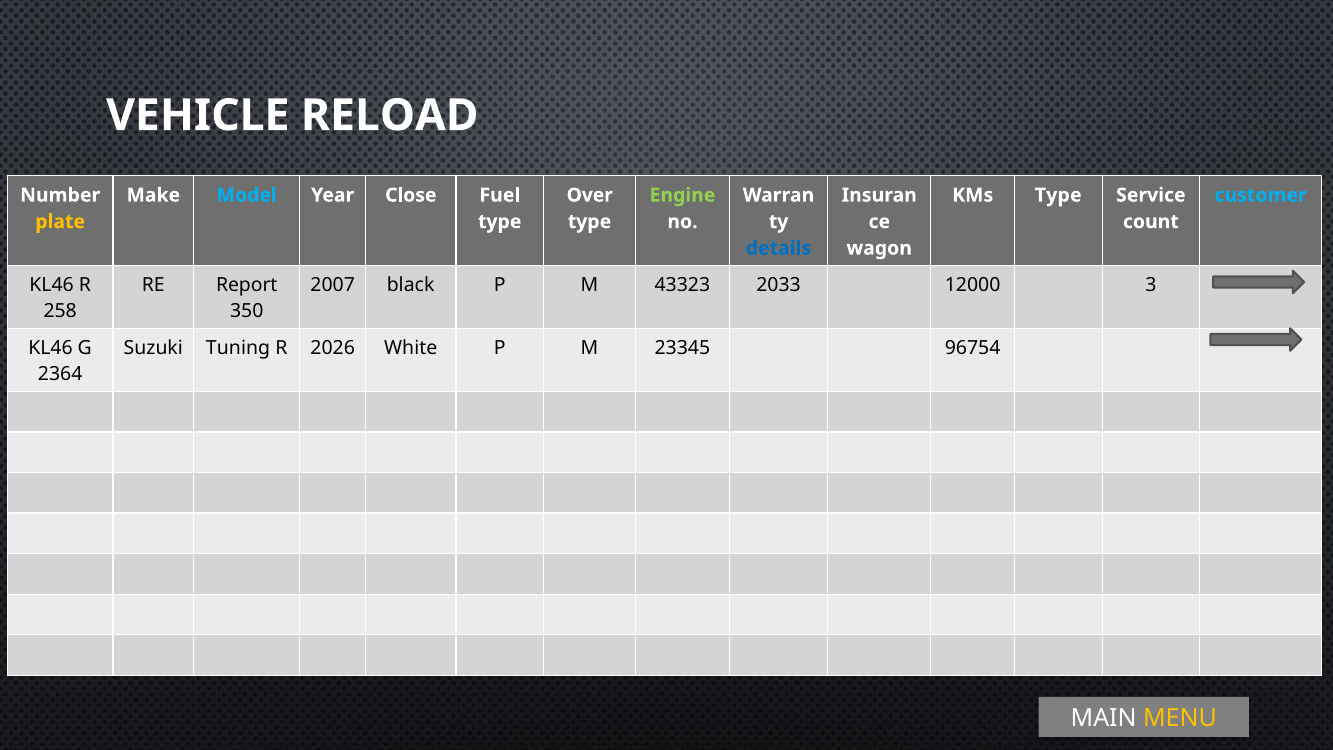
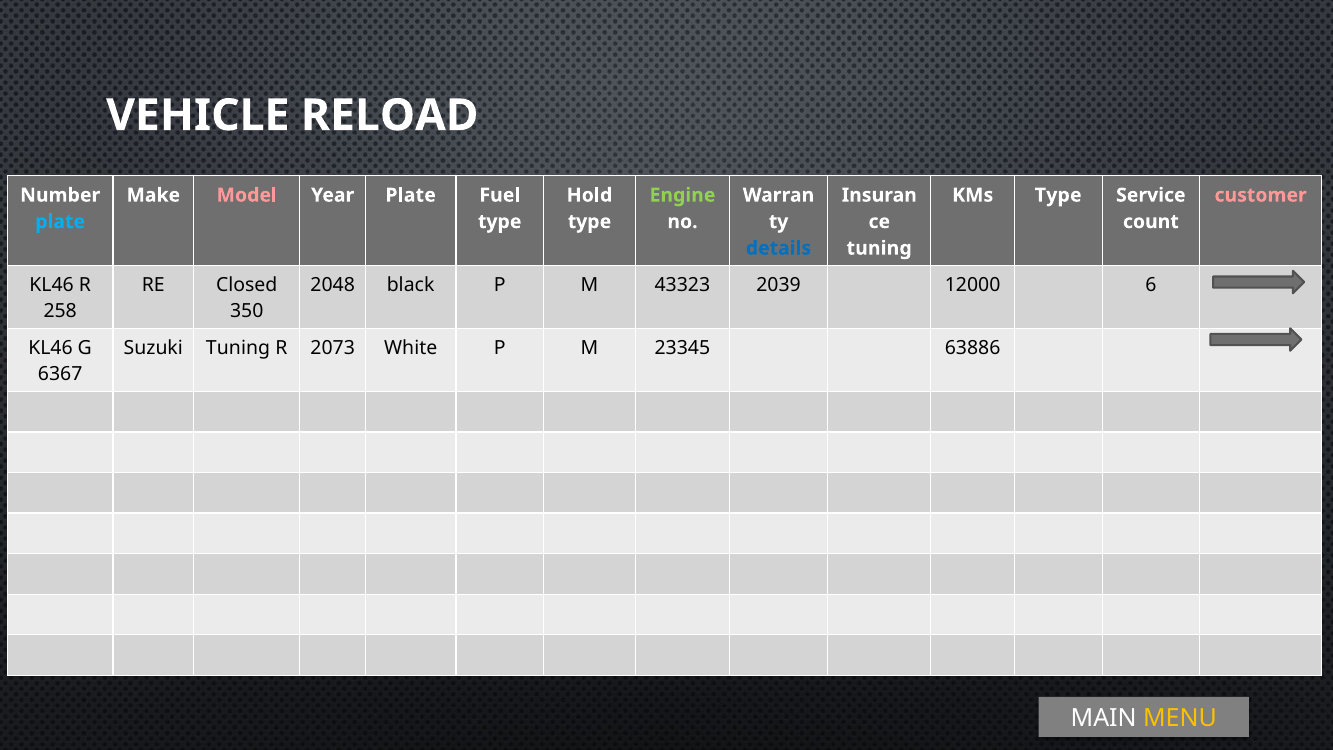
Model colour: light blue -> pink (247, 195)
Year Close: Close -> Plate (411, 195)
Over: Over -> Hold (589, 195)
customer colour: light blue -> pink (1261, 195)
plate colour: yellow -> light blue (60, 222)
wagon: wagon -> tuning (879, 248)
Report: Report -> Closed (247, 285)
2007: 2007 -> 2048 (333, 285)
2033: 2033 -> 2039 (779, 285)
3: 3 -> 6 (1151, 285)
2026: 2026 -> 2073 (333, 348)
96754: 96754 -> 63886 (973, 348)
2364: 2364 -> 6367 (60, 374)
